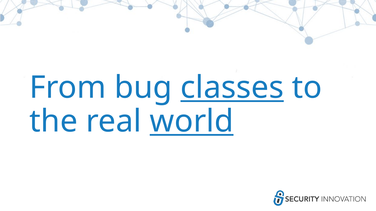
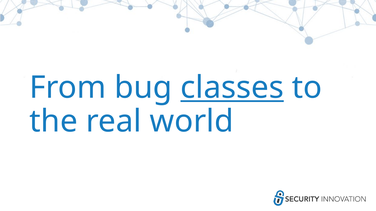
world underline: present -> none (192, 122)
